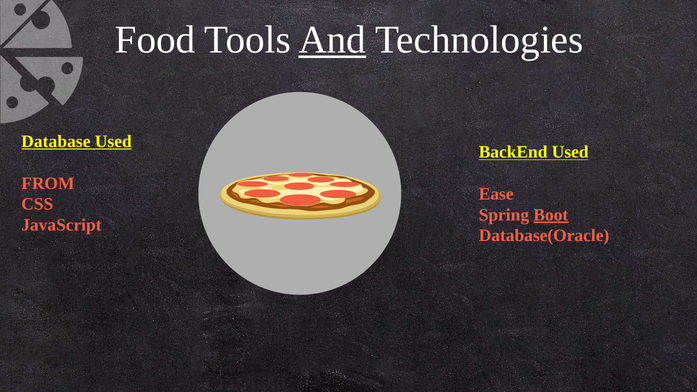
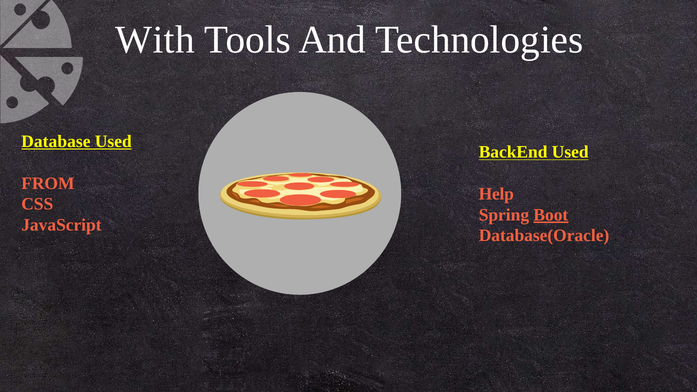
Food: Food -> With (155, 40)
And underline: present -> none (332, 40)
Ease: Ease -> Help (496, 194)
